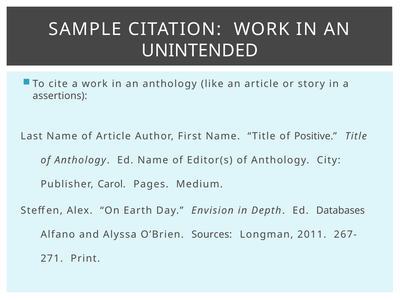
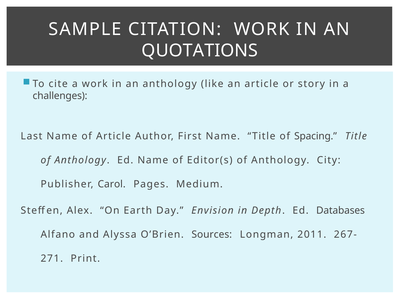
UNINTENDED: UNINTENDED -> QUOTATIONS (200, 51)
assertions: assertions -> challenges (60, 96)
Positive: Positive -> Spacing (316, 136)
